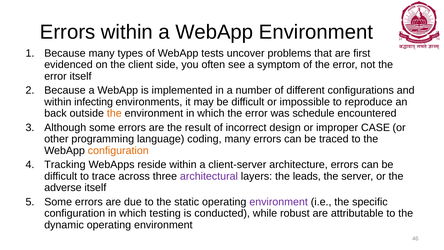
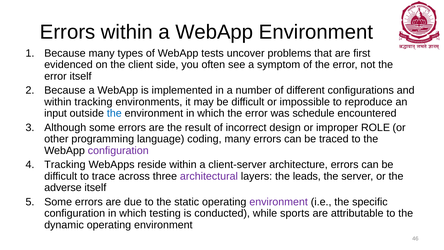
within infecting: infecting -> tracking (93, 102)
back: back -> input (56, 113)
the colour: orange -> blue (114, 113)
CASE: CASE -> ROLE (376, 127)
configuration colour: orange -> purple (118, 150)
robust: robust -> sports (295, 213)
